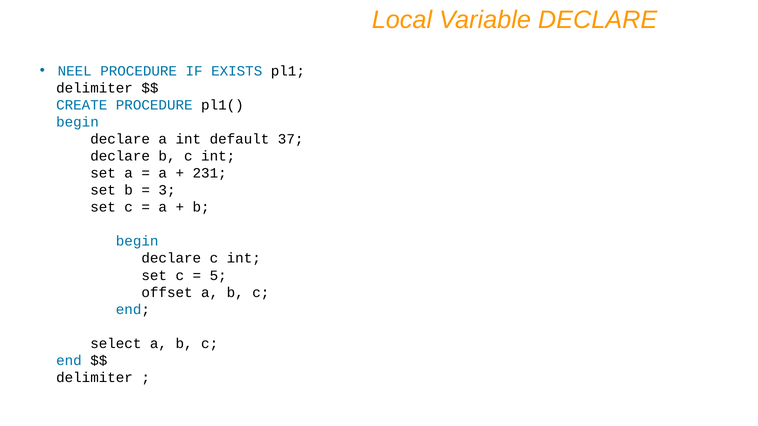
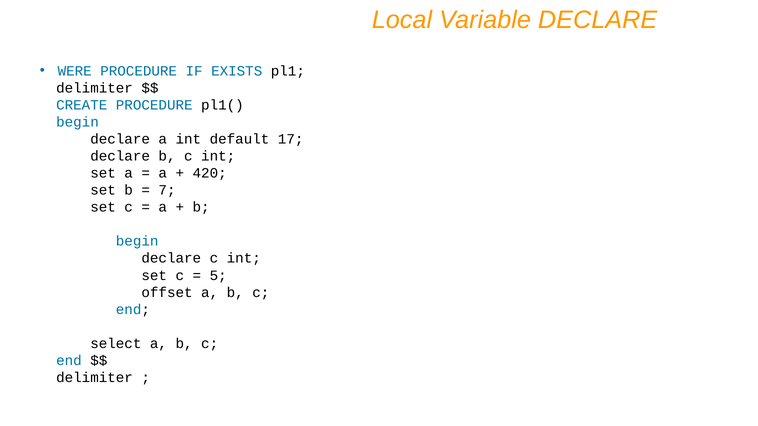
NEEL: NEEL -> WERE (75, 71)
37: 37 -> 17 (291, 139)
231: 231 -> 420 (210, 173)
3: 3 -> 7 (167, 190)
